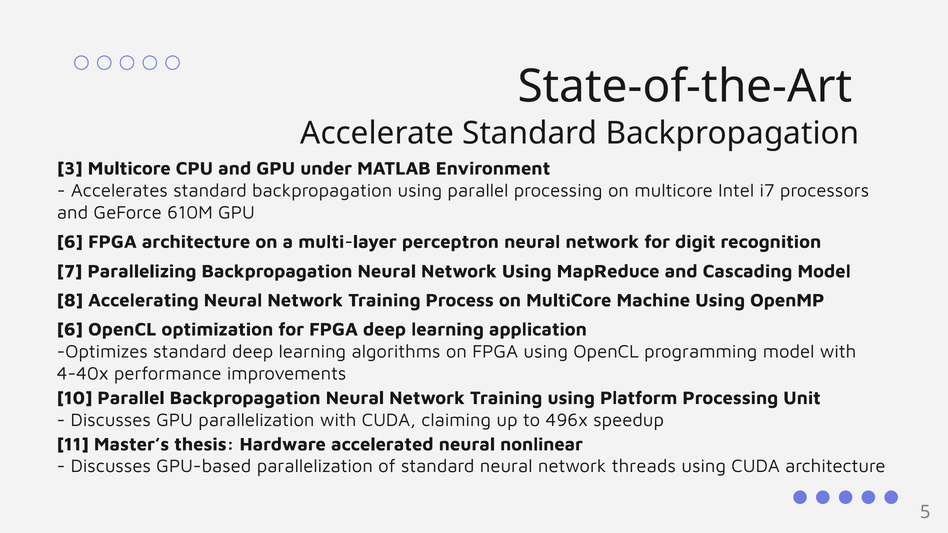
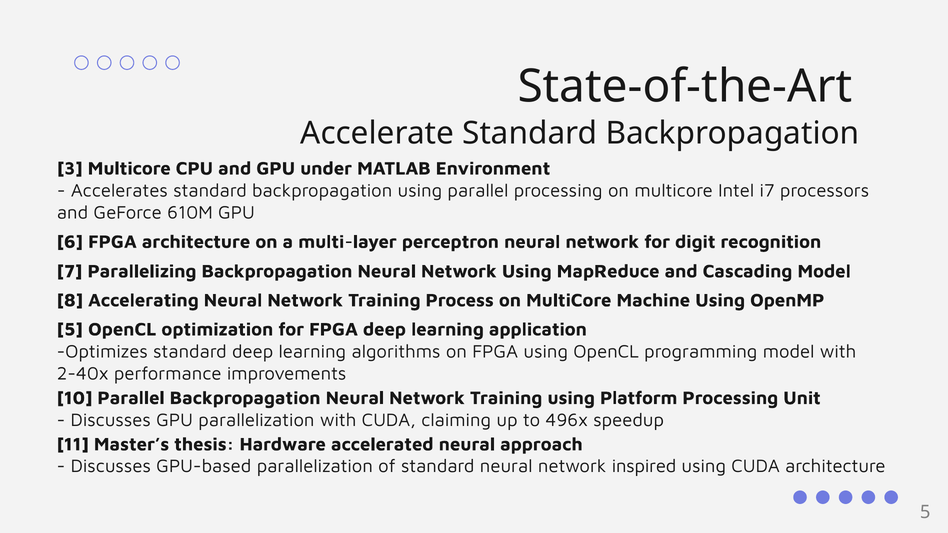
6: 6 -> 5 (70, 329)
4-40x: 4-40x -> 2-40x (83, 374)
nonlinear: nonlinear -> approach (541, 445)
threads: threads -> inspired (644, 467)
